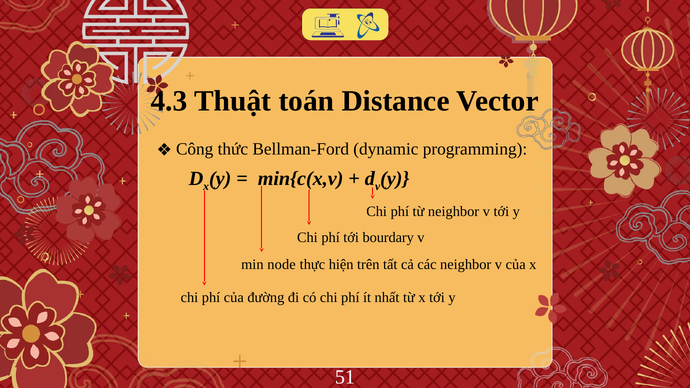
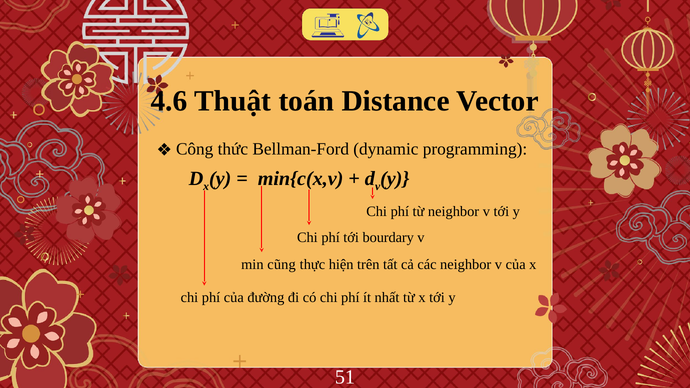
4.3: 4.3 -> 4.6 (169, 101)
node: node -> cũng (282, 264)
